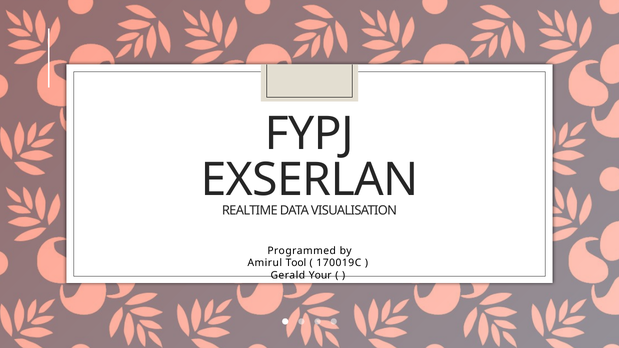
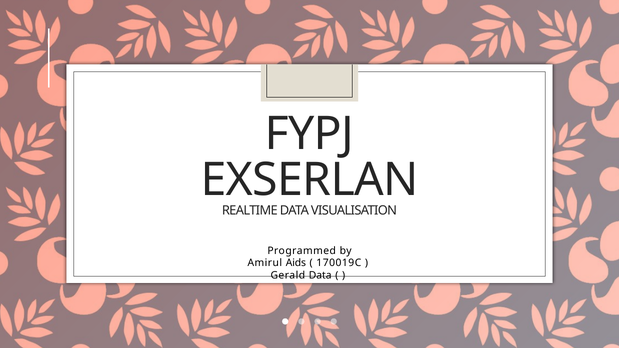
Tool: Tool -> Aids (296, 263)
Gerald Your: Your -> Data (320, 276)
